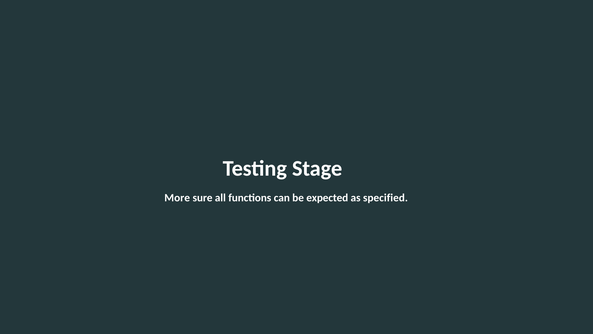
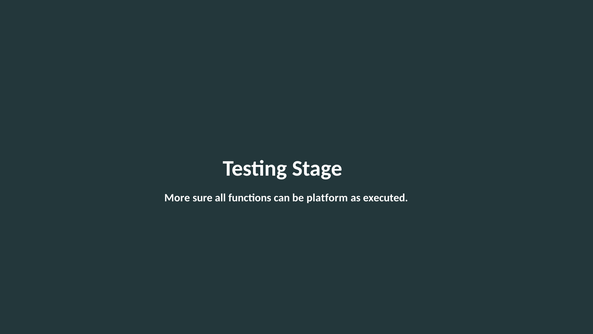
expected: expected -> platform (327, 198)
specified: specified -> executed (386, 198)
